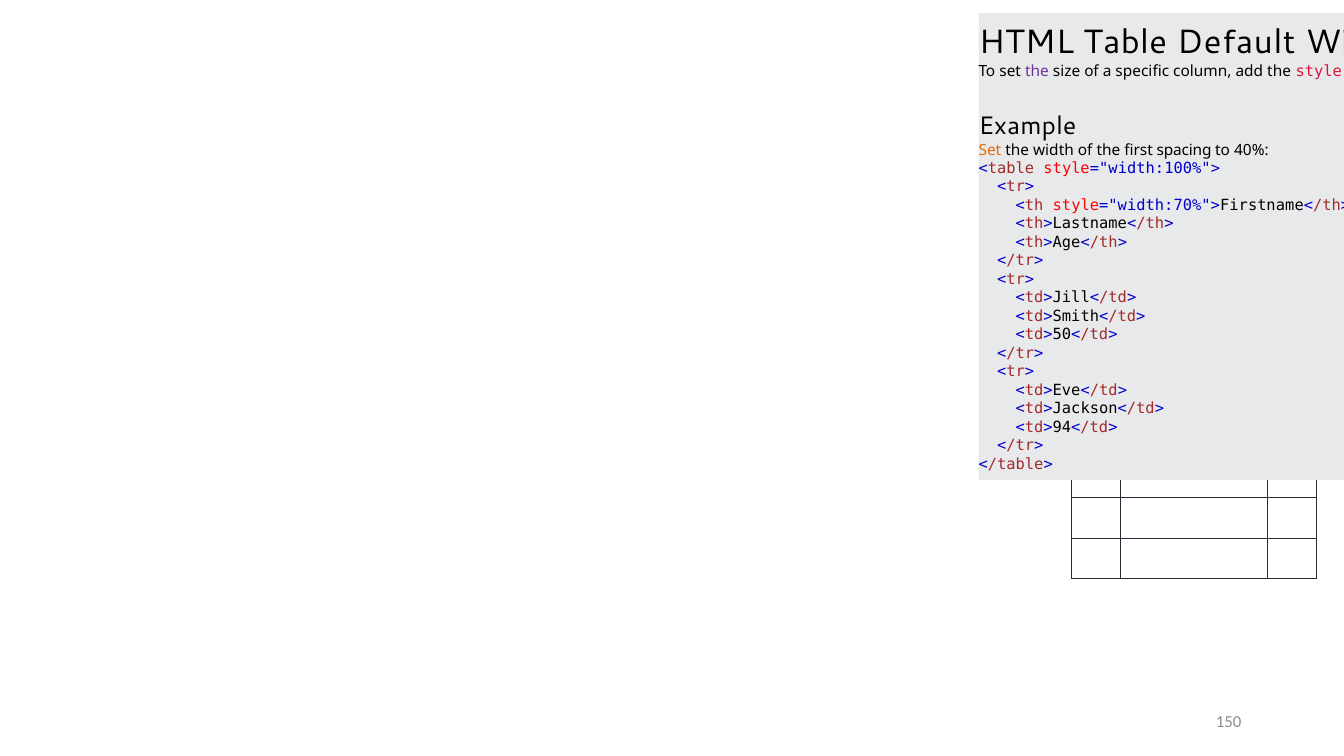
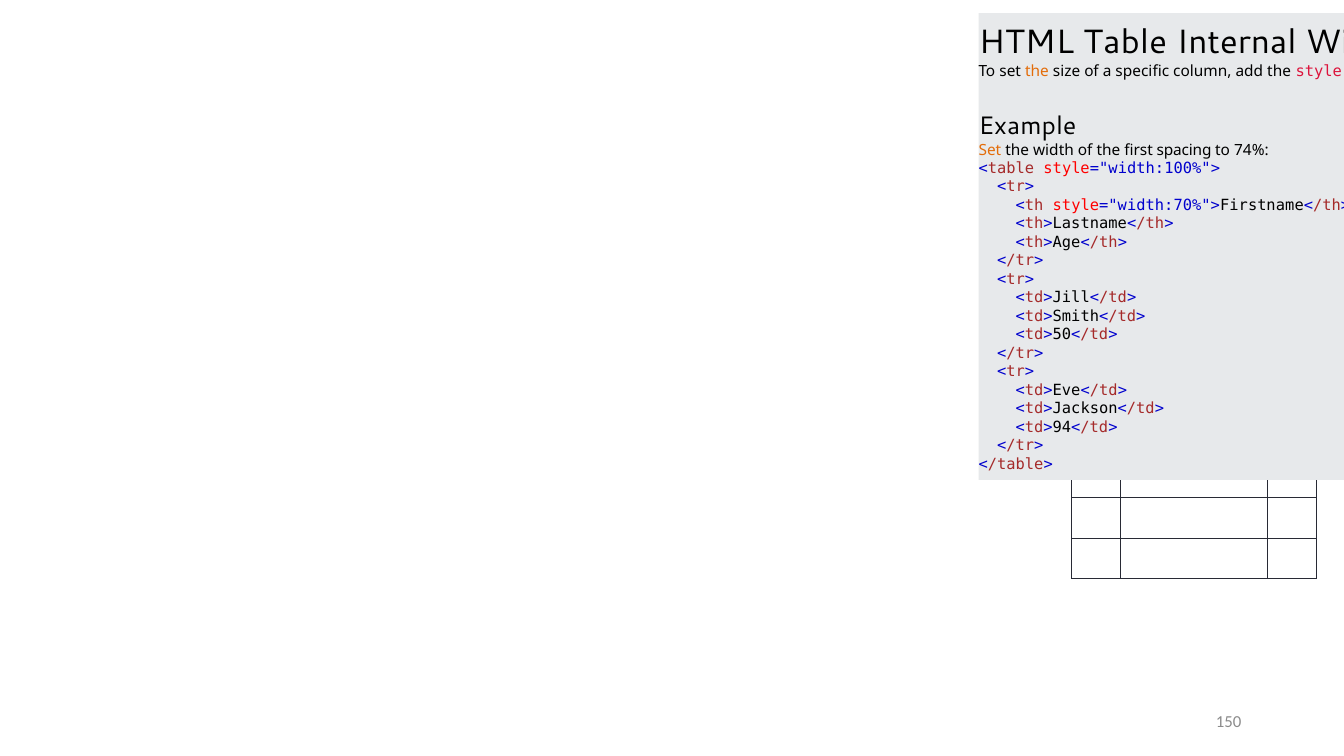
Default: Default -> Internal (1237, 43)
the colour: purple -> orange (1037, 71)
40%: 40% -> 74% (1251, 150)
